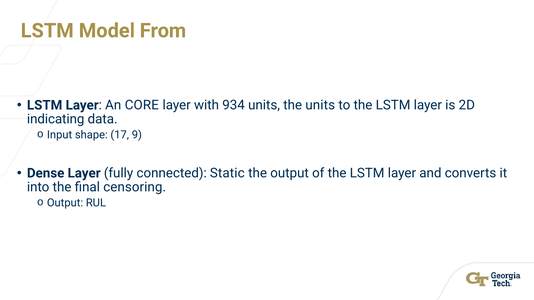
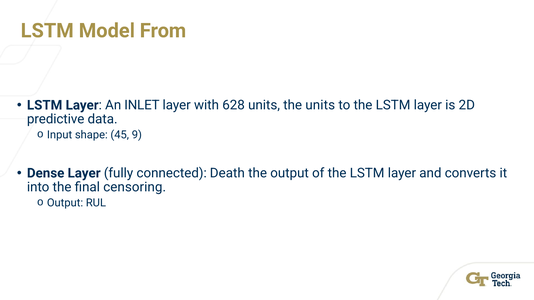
CORE: CORE -> INLET (142, 105)
934: 934 -> 628 (234, 105)
indicating: indicating -> predictive (56, 119)
17: 17 -> 45 (120, 135)
Static: Static -> Death (227, 173)
